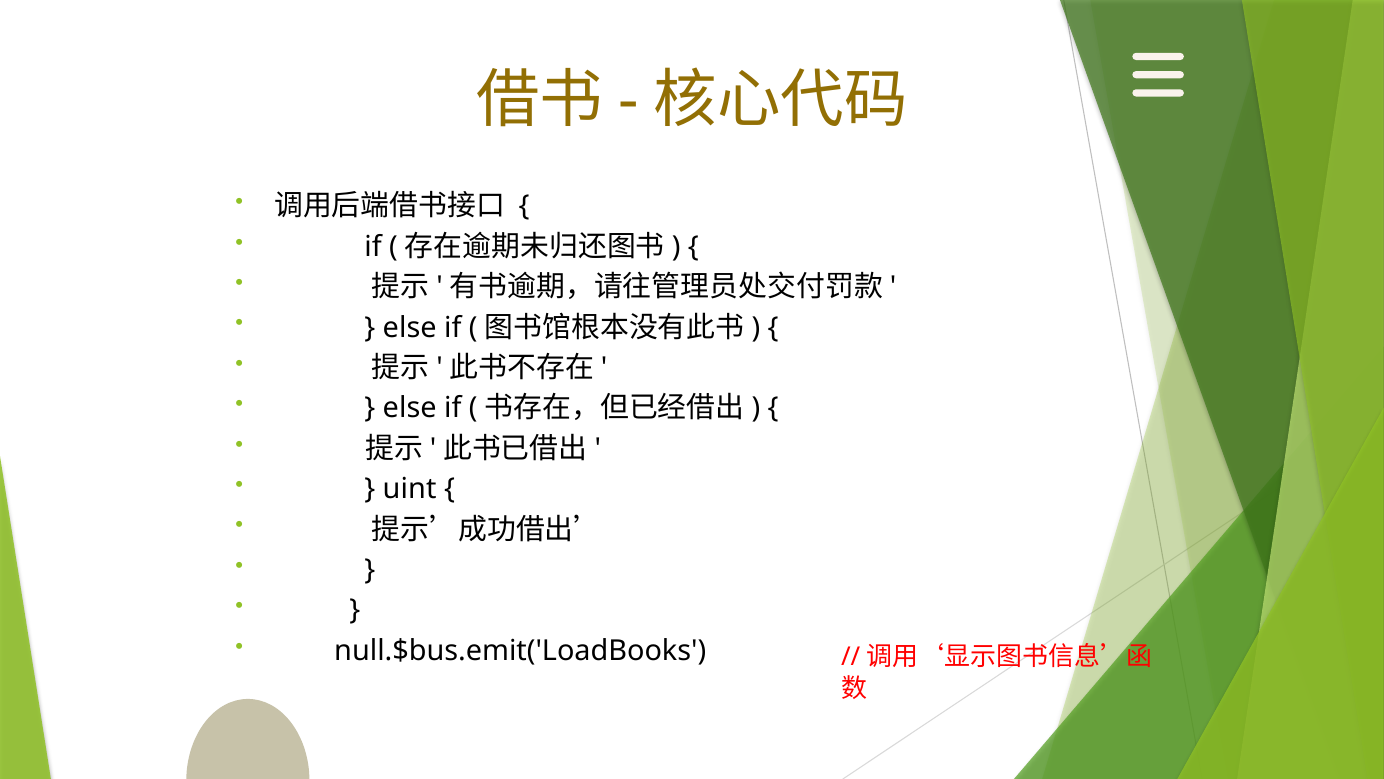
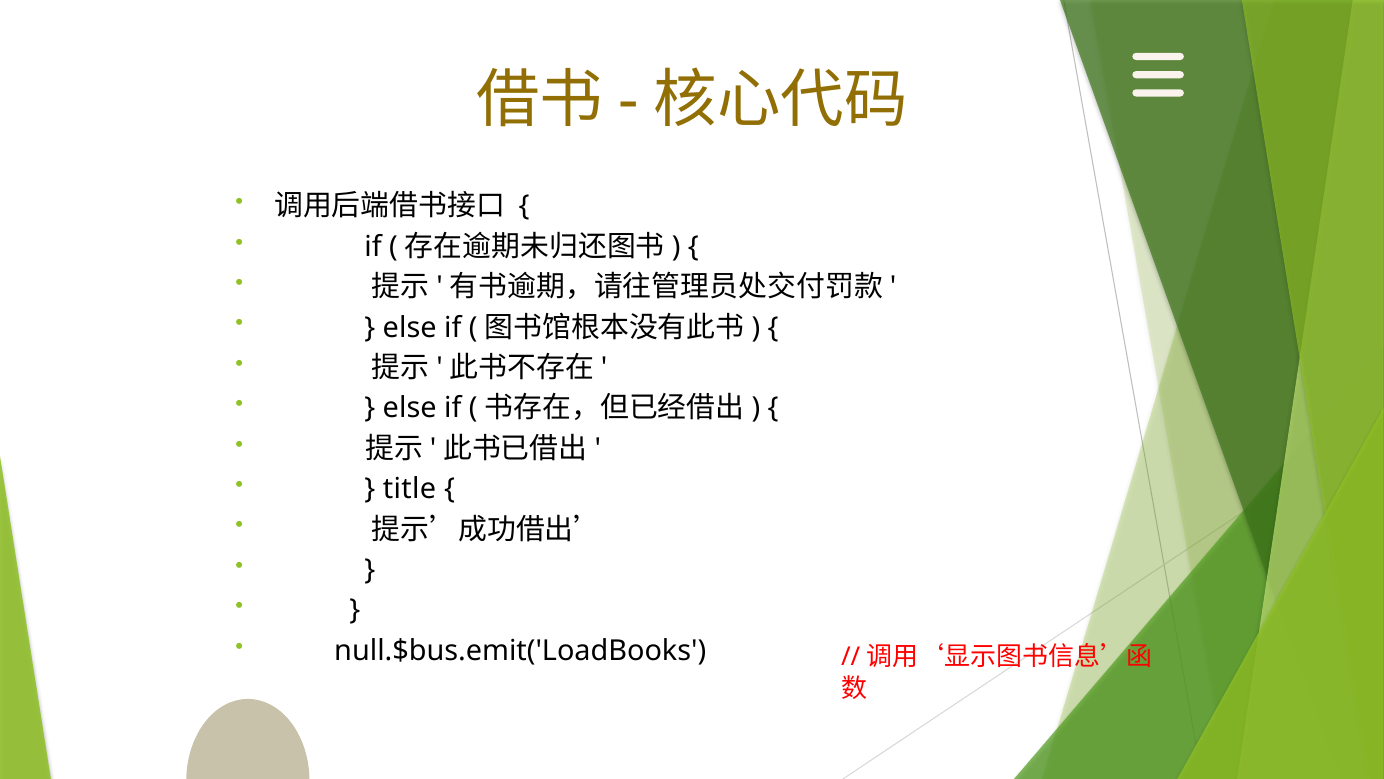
uint: uint -> title (410, 489)
